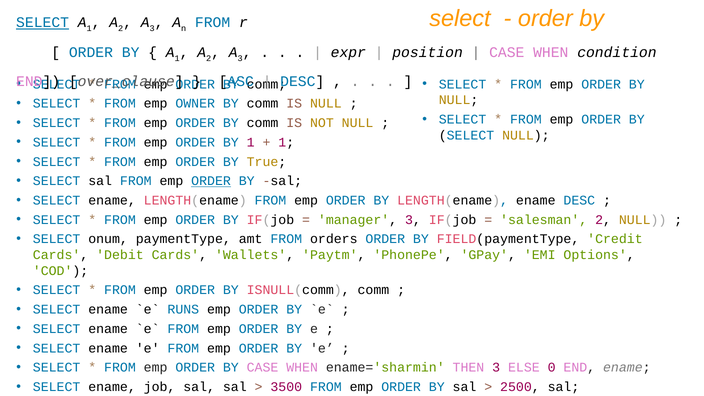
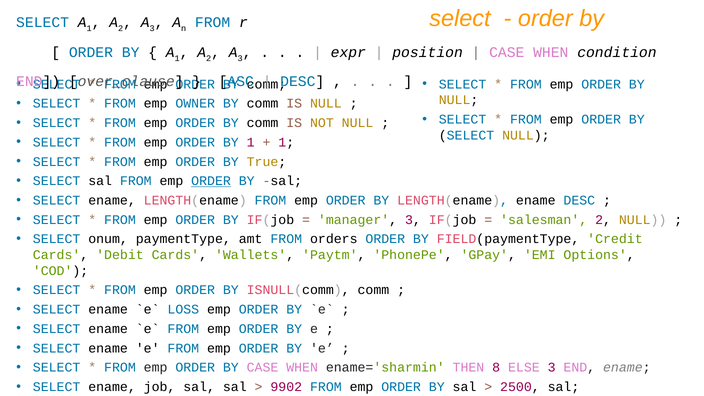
SELECT underline: present -> none (43, 23)
RUNS: RUNS -> LOSS (183, 309)
THEN 3: 3 -> 8 (496, 368)
ELSE 0: 0 -> 3 (552, 368)
3500: 3500 -> 9902 (286, 387)
